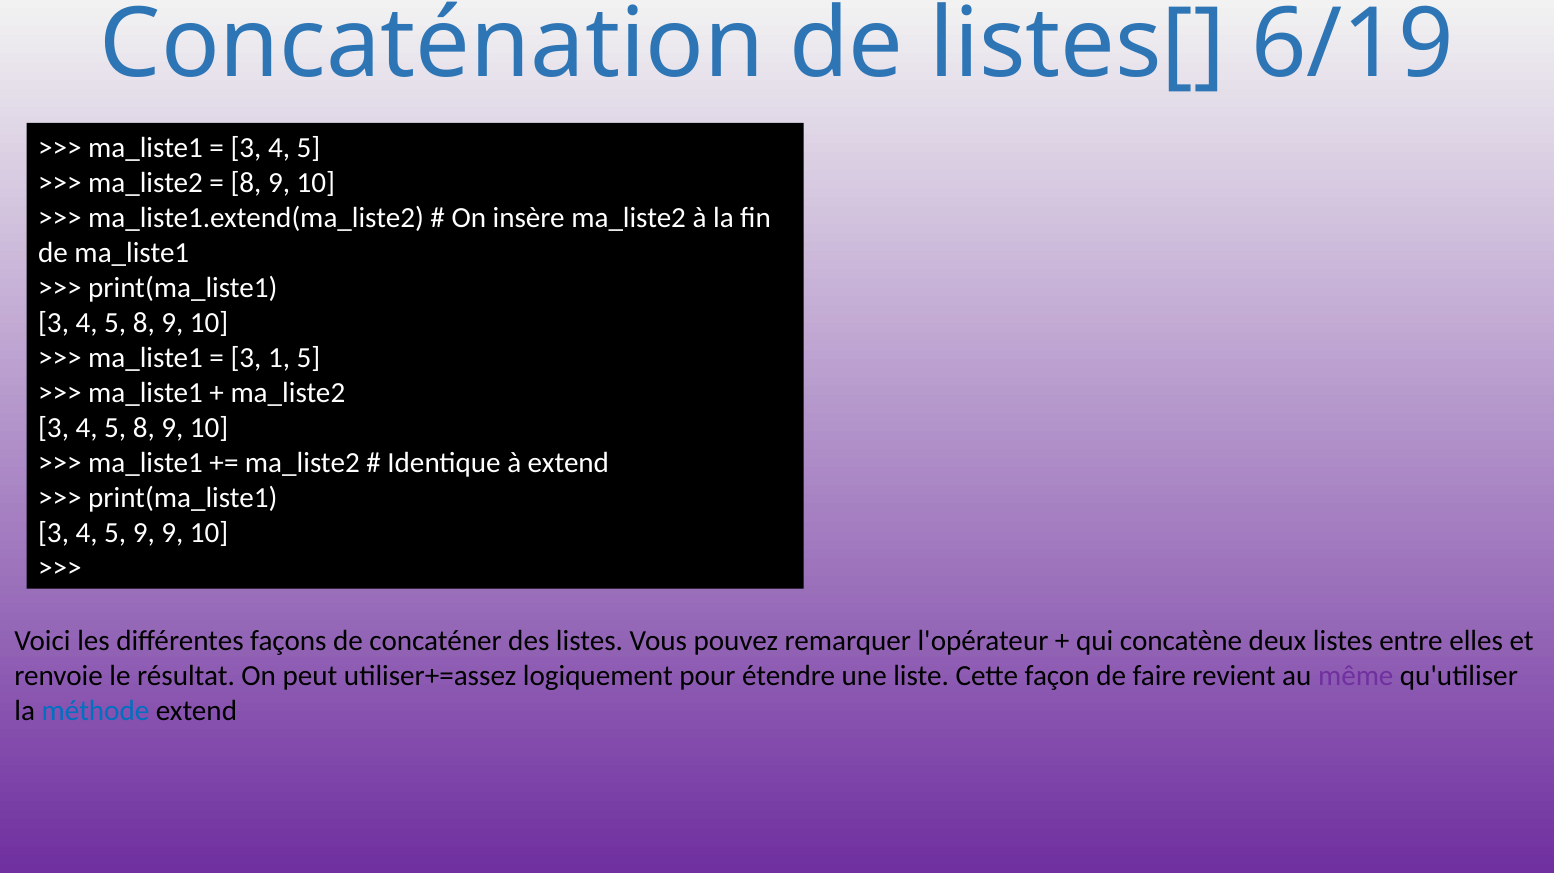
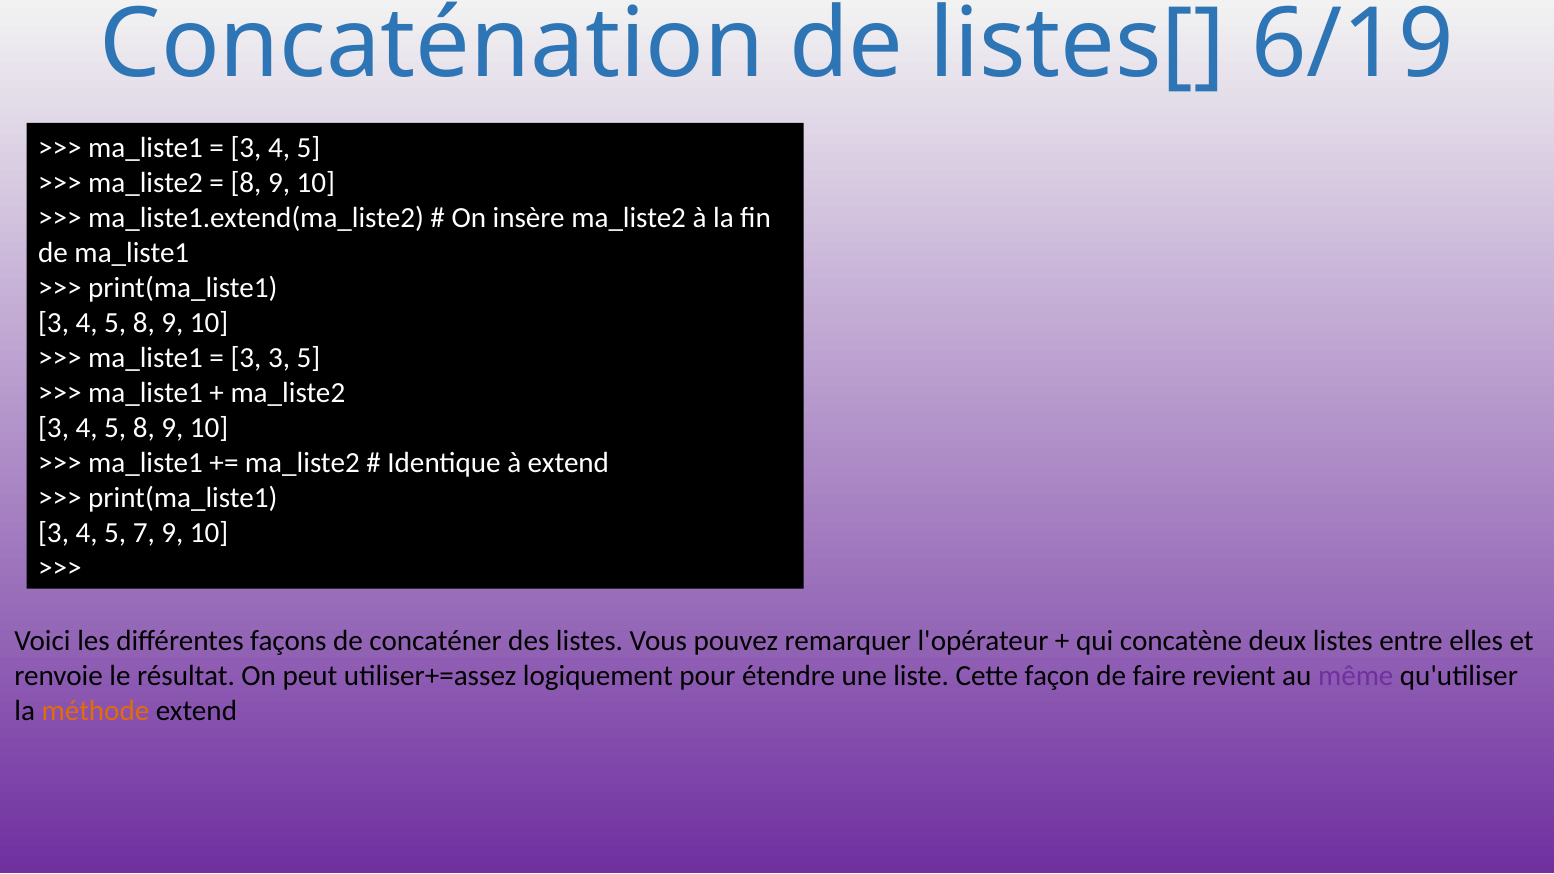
3 1: 1 -> 3 (279, 358)
5 9: 9 -> 7 (144, 533)
méthode colour: blue -> orange (95, 711)
